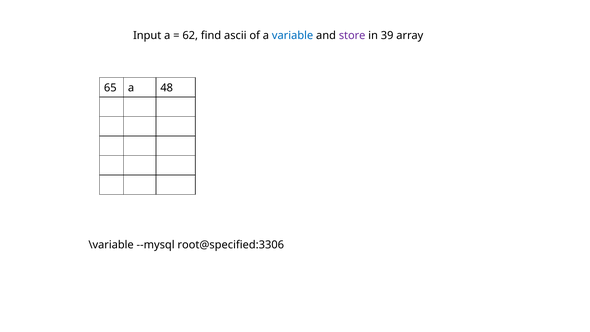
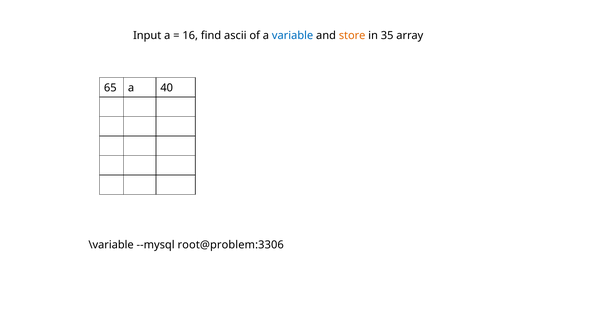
62: 62 -> 16 (190, 35)
store colour: purple -> orange (352, 35)
39: 39 -> 35 (387, 35)
48: 48 -> 40 (167, 88)
root@specified:3306: root@specified:3306 -> root@problem:3306 (231, 245)
